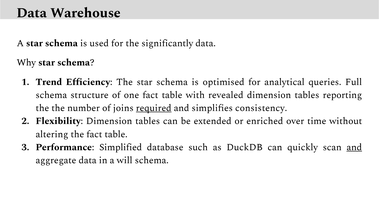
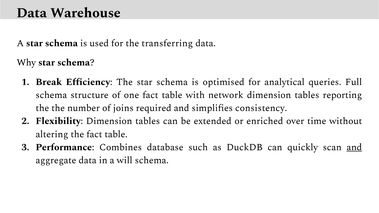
significantly: significantly -> transferring (167, 43)
Trend: Trend -> Break (49, 82)
revealed: revealed -> network (226, 95)
required underline: present -> none (154, 108)
Simplified: Simplified -> Combines (121, 147)
